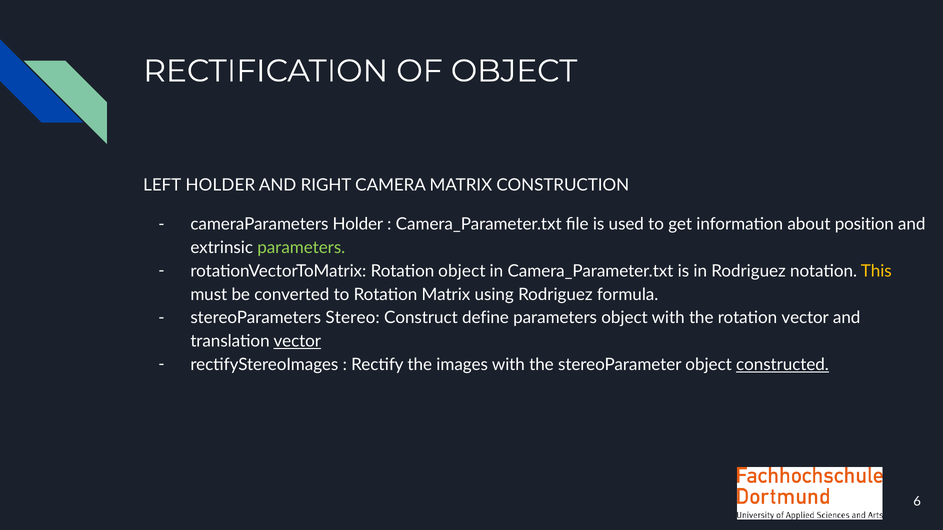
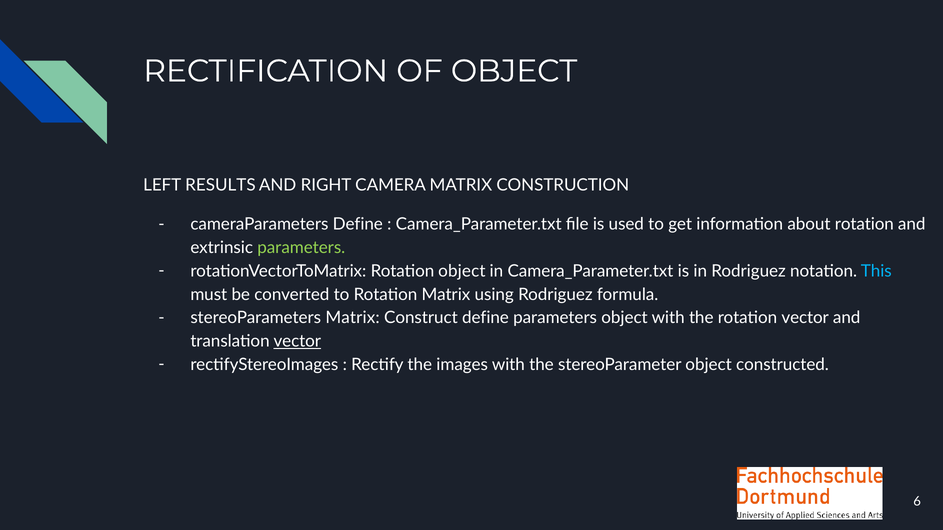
LEFT HOLDER: HOLDER -> RESULTS (220, 185)
cameraParameters Holder: Holder -> Define (358, 225)
about position: position -> rotation (864, 225)
This colour: yellow -> light blue (876, 271)
stereoParameters Stereo: Stereo -> Matrix (353, 318)
constructed underline: present -> none (782, 365)
